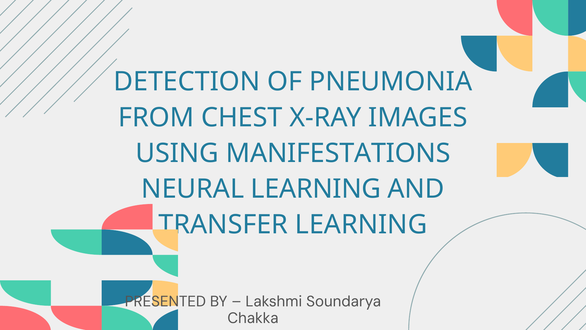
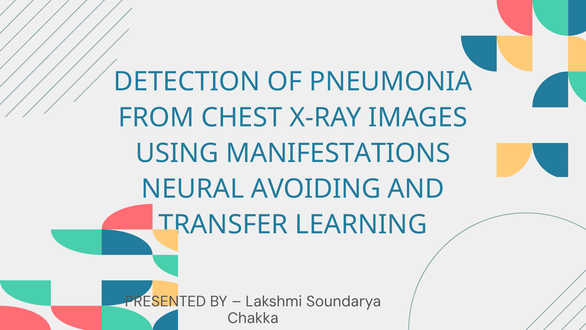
NEURAL LEARNING: LEARNING -> AVOIDING (316, 189)
